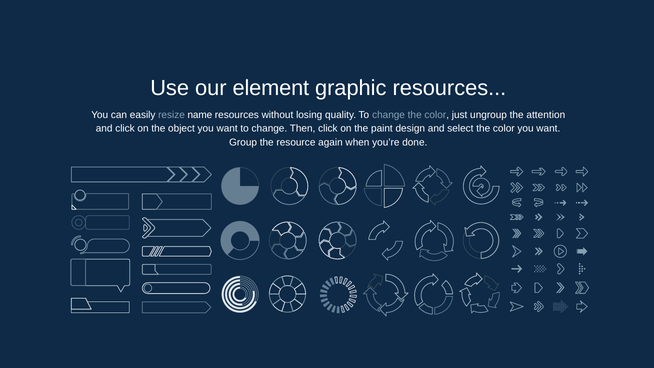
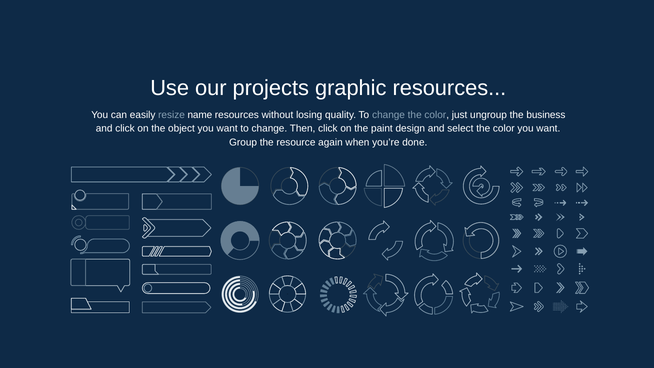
element: element -> projects (271, 88)
attention: attention -> business (546, 115)
